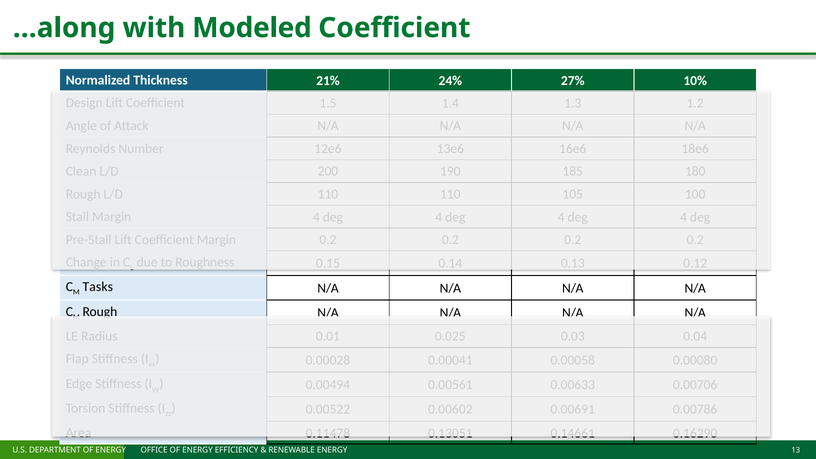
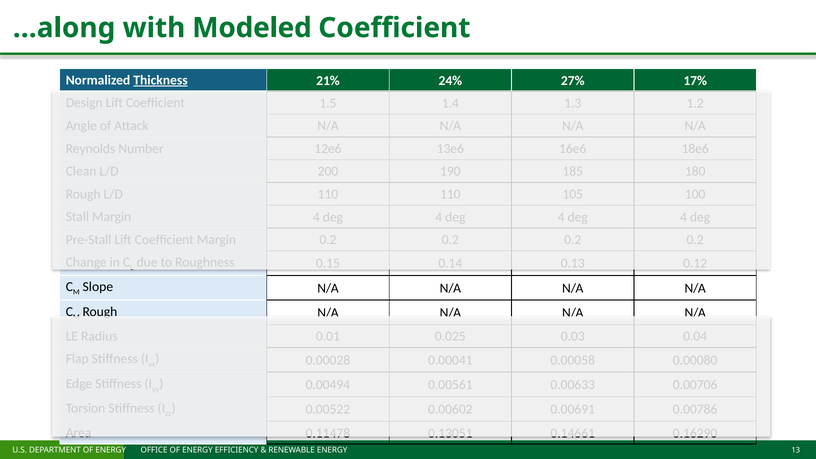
Thickness underline: none -> present (161, 80)
10%: 10% -> 17% (695, 81)
Tasks: Tasks -> Slope (98, 287)
